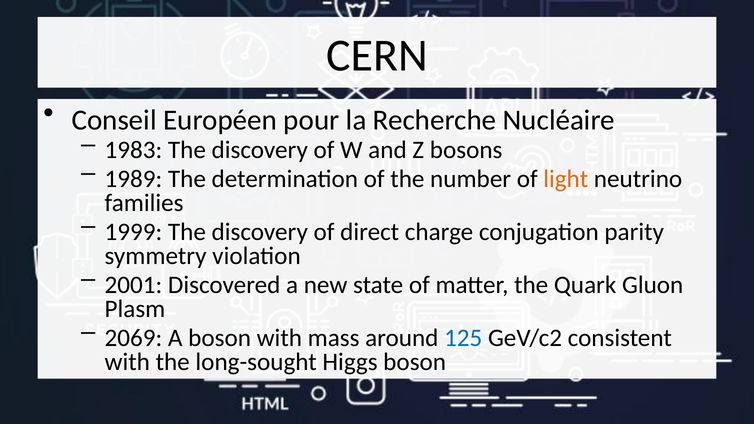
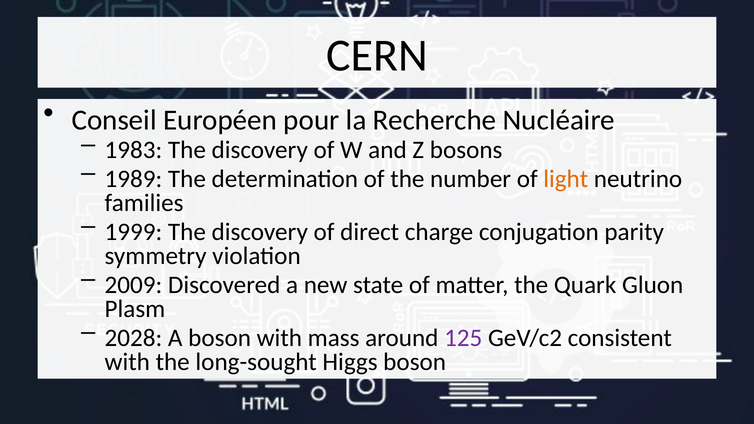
2001: 2001 -> 2009 (133, 285)
2069: 2069 -> 2028 (133, 338)
125 colour: blue -> purple (463, 338)
